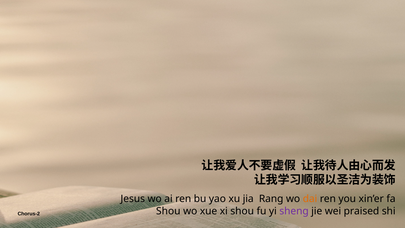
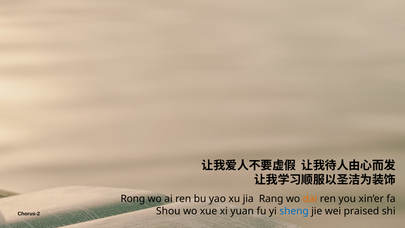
Jesus: Jesus -> Rong (133, 199)
xi shou: shou -> yuan (242, 211)
sheng colour: purple -> blue (294, 211)
